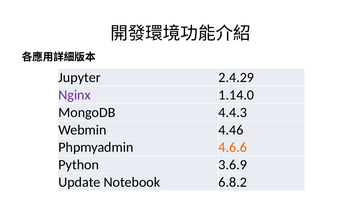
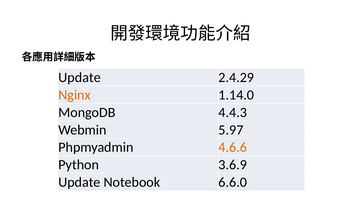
Jupyter: Jupyter -> Update (80, 77)
Nginx colour: purple -> orange (75, 95)
4.46: 4.46 -> 5.97 (231, 130)
6.8.2: 6.8.2 -> 6.6.0 (233, 182)
